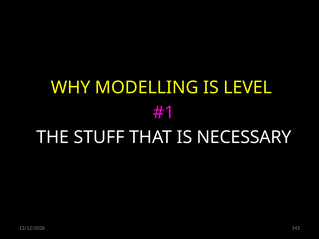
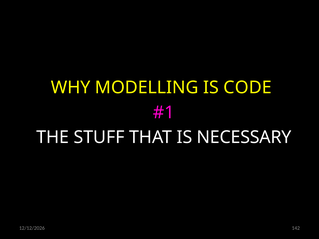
LEVEL: LEVEL -> CODE (248, 88)
